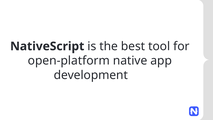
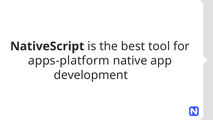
open-platform: open-platform -> apps-platform (69, 61)
